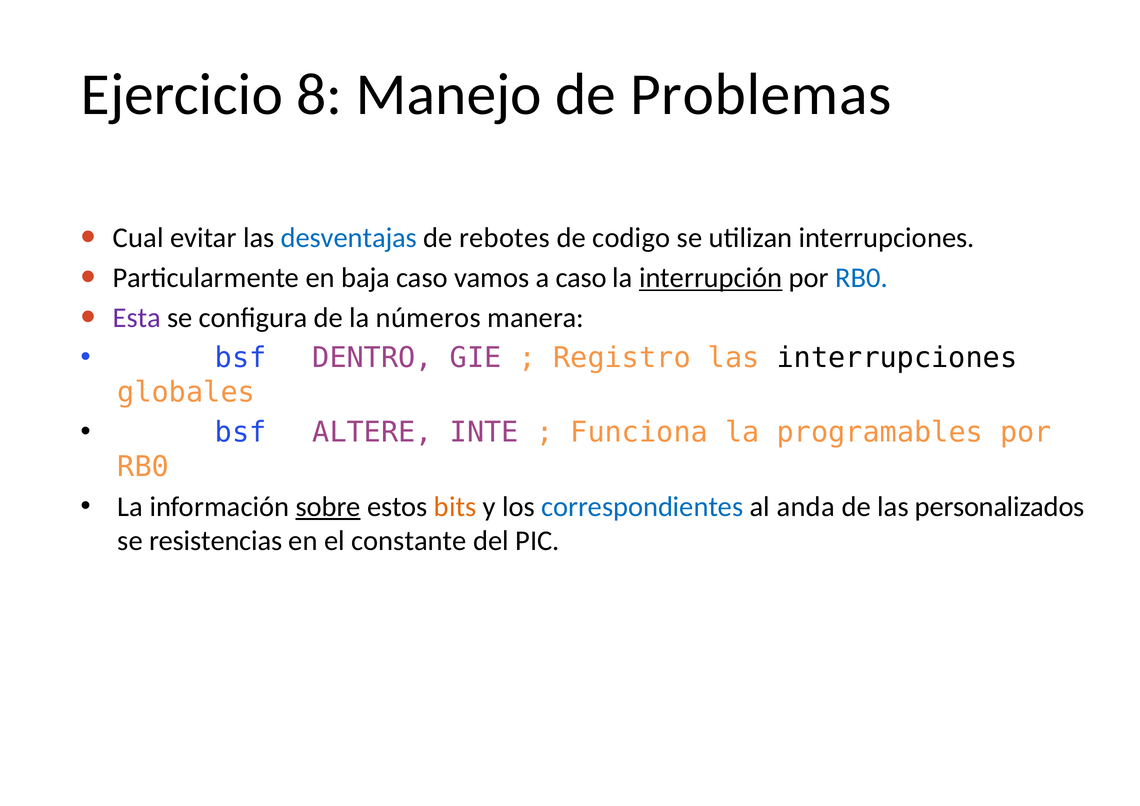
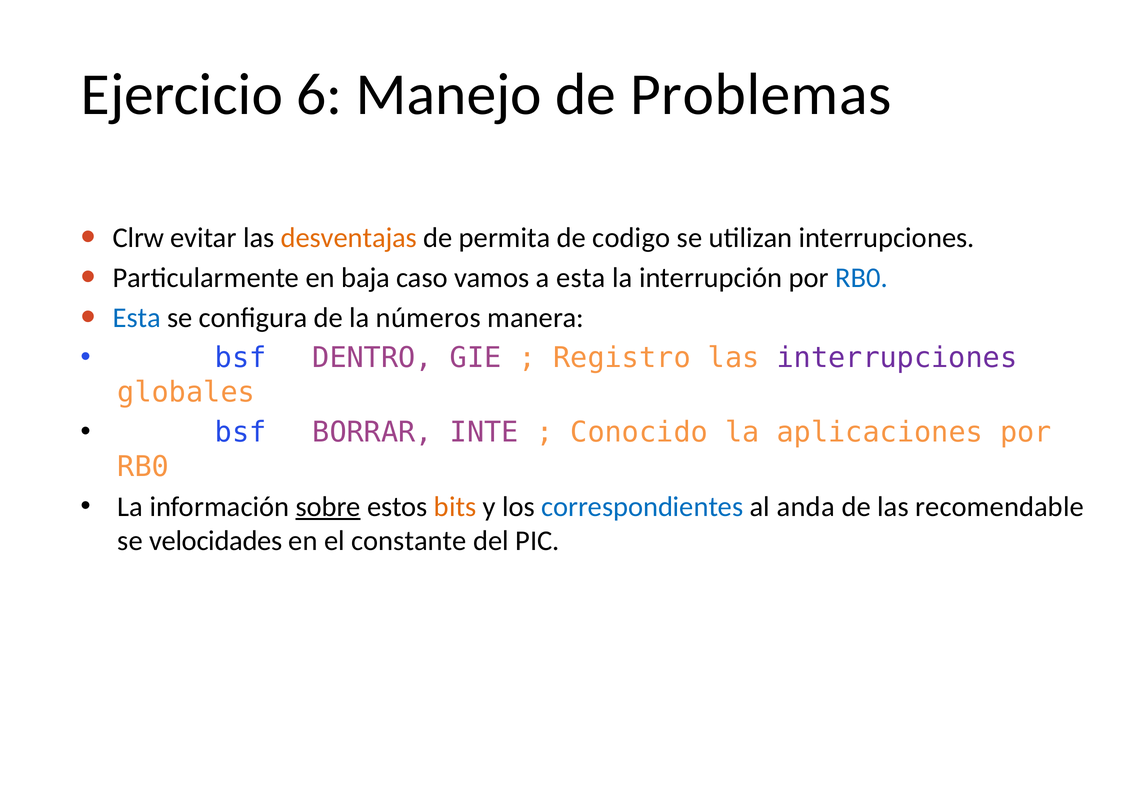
8: 8 -> 6 (319, 94)
Cual: Cual -> Clrw (139, 238)
desventajas colour: blue -> orange (349, 238)
rebotes: rebotes -> permita (505, 238)
a caso: caso -> esta (581, 278)
interrupción underline: present -> none (711, 278)
Esta colour: purple -> blue (137, 318)
interrupciones colour: black -> purple (897, 358)
ALTERE: ALTERE -> BORRAR (373, 432)
Funciona: Funciona -> Conocido (639, 432)
programables: programables -> aplicaciones (880, 432)
personalizados: personalizados -> recomendable (1000, 507)
resistencias: resistencias -> velocidades (216, 541)
